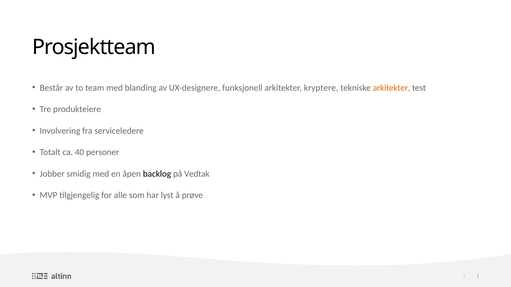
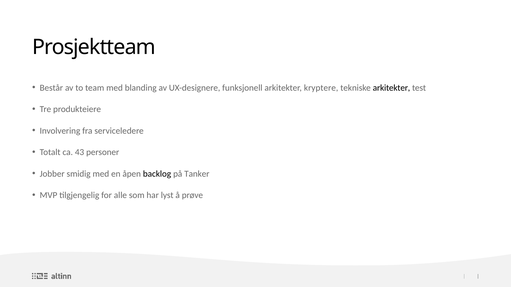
arkitekter colour: orange -> black (391, 88)
40: 40 -> 43 (80, 152)
Vedtak: Vedtak -> Tanker (197, 174)
